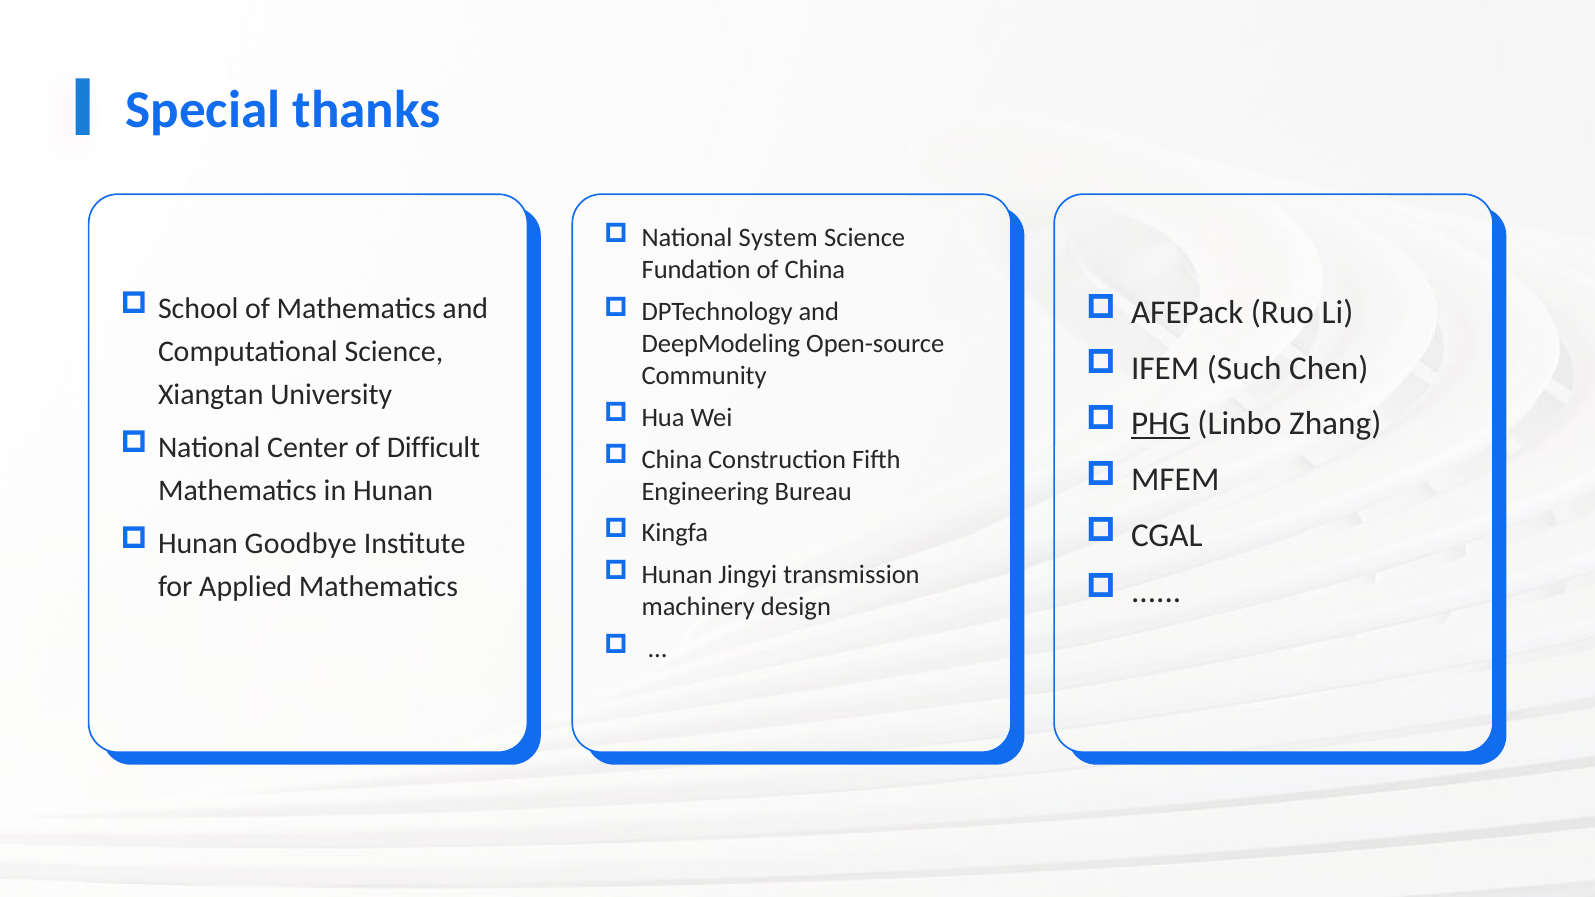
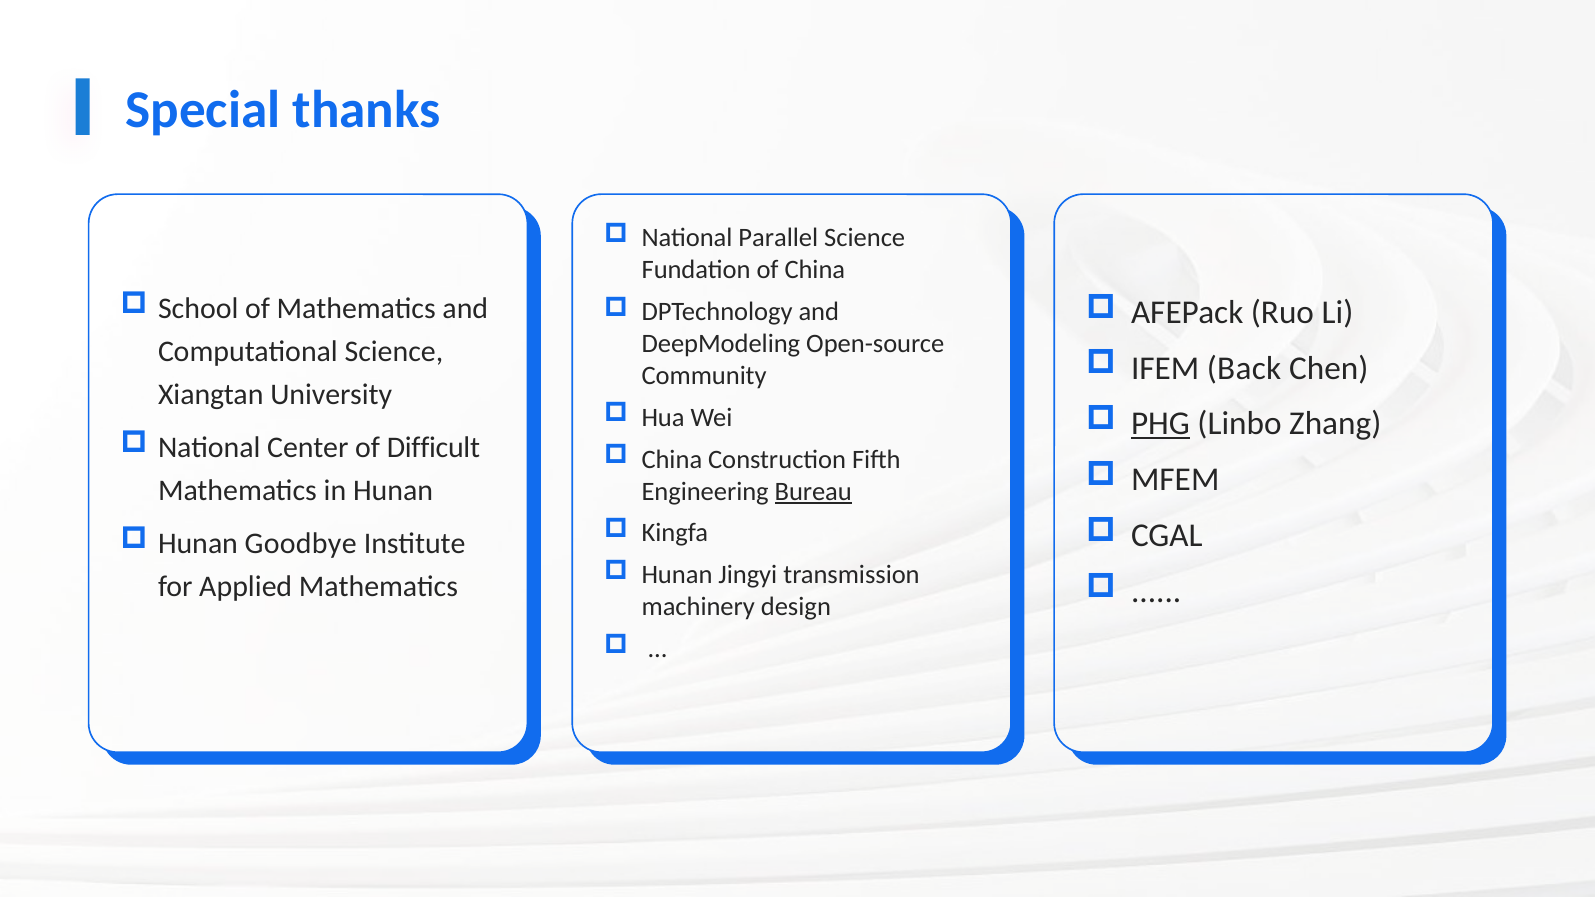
System: System -> Parallel (778, 238)
Such: Such -> Back (1244, 368)
Bureau underline: none -> present (813, 491)
